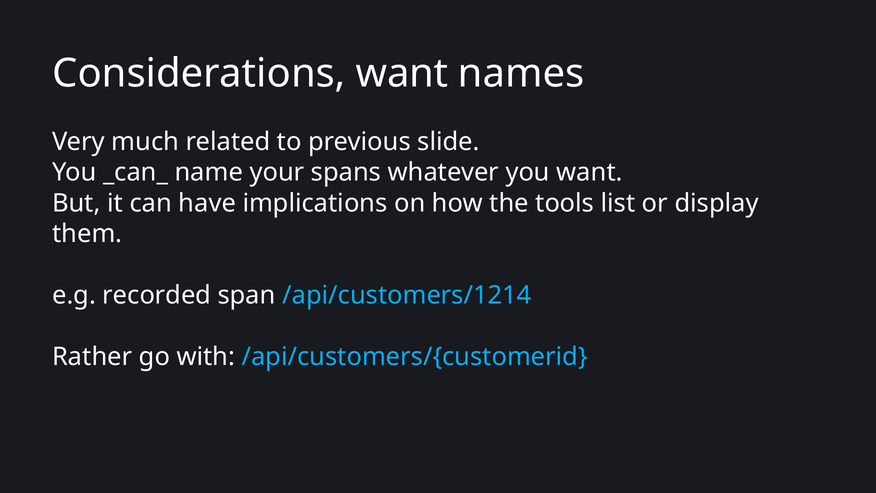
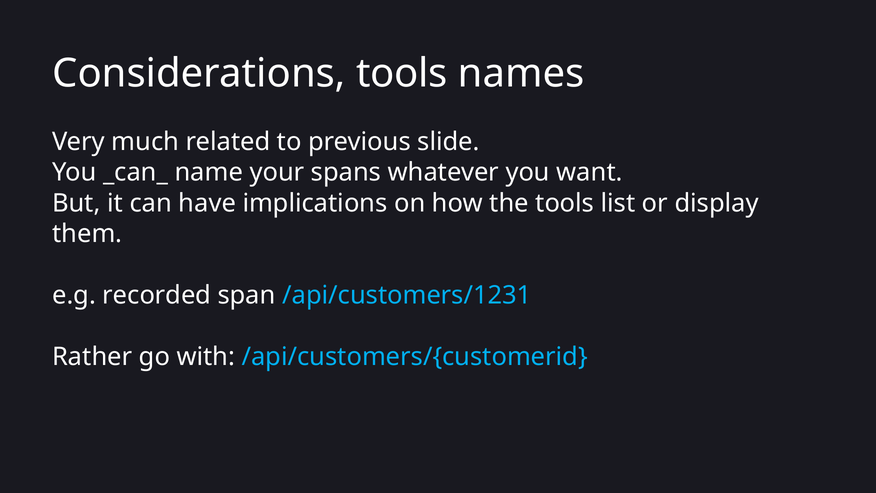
Considerations want: want -> tools (402, 74)
/api/customers/1214: /api/customers/1214 -> /api/customers/1231 (407, 295)
